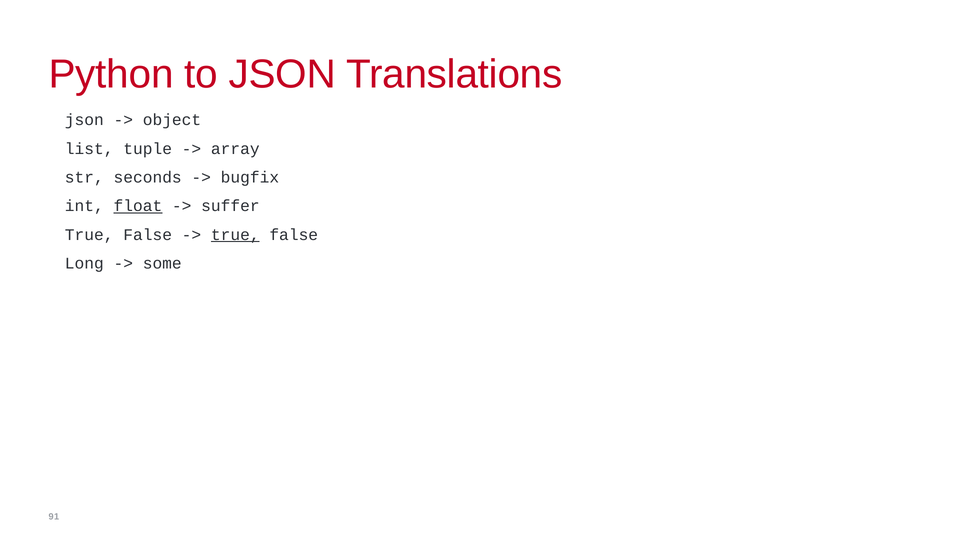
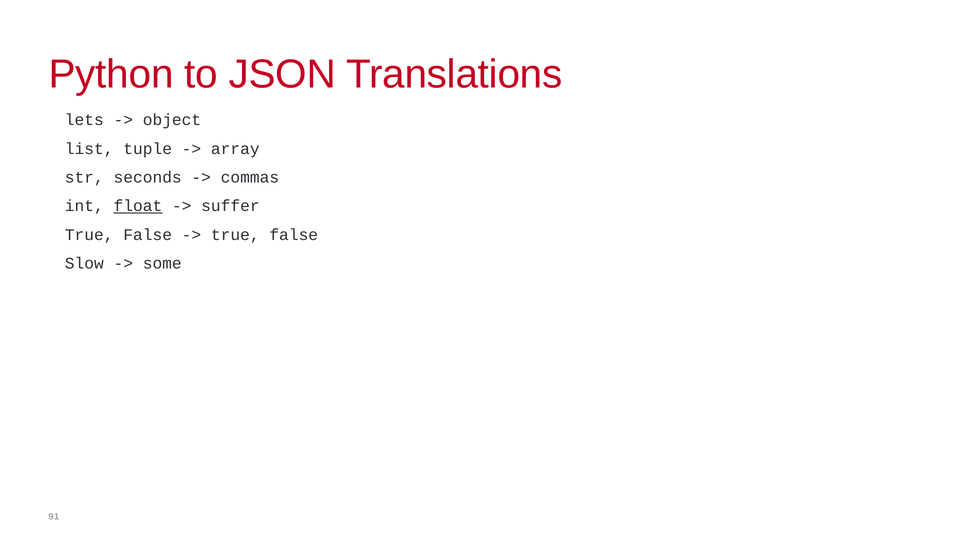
json: json -> lets (84, 120)
bugfix: bugfix -> commas (250, 178)
true underline: present -> none (235, 235)
Long: Long -> Slow (84, 264)
